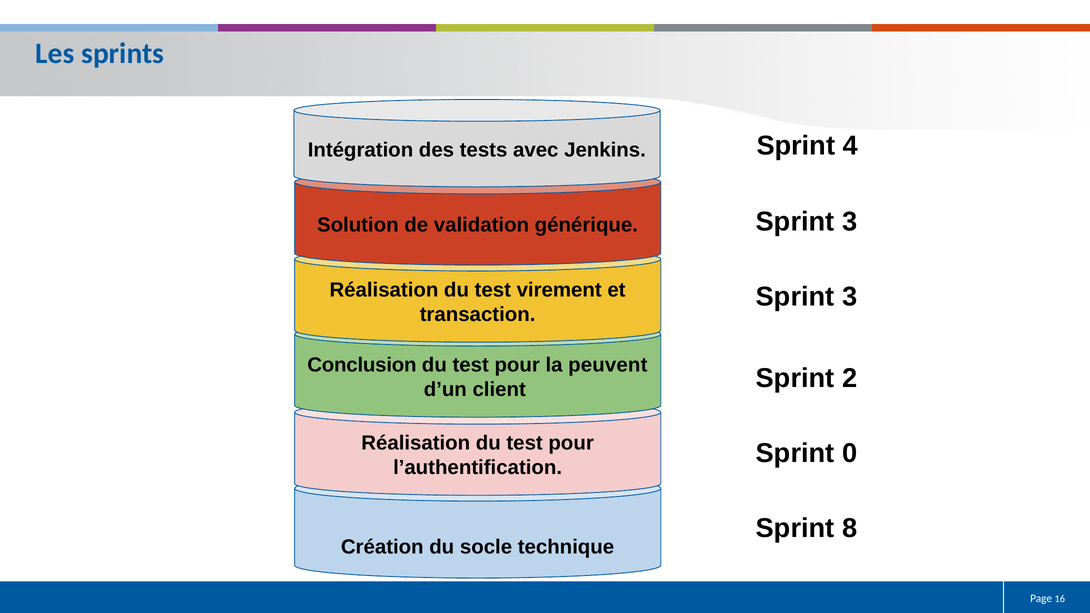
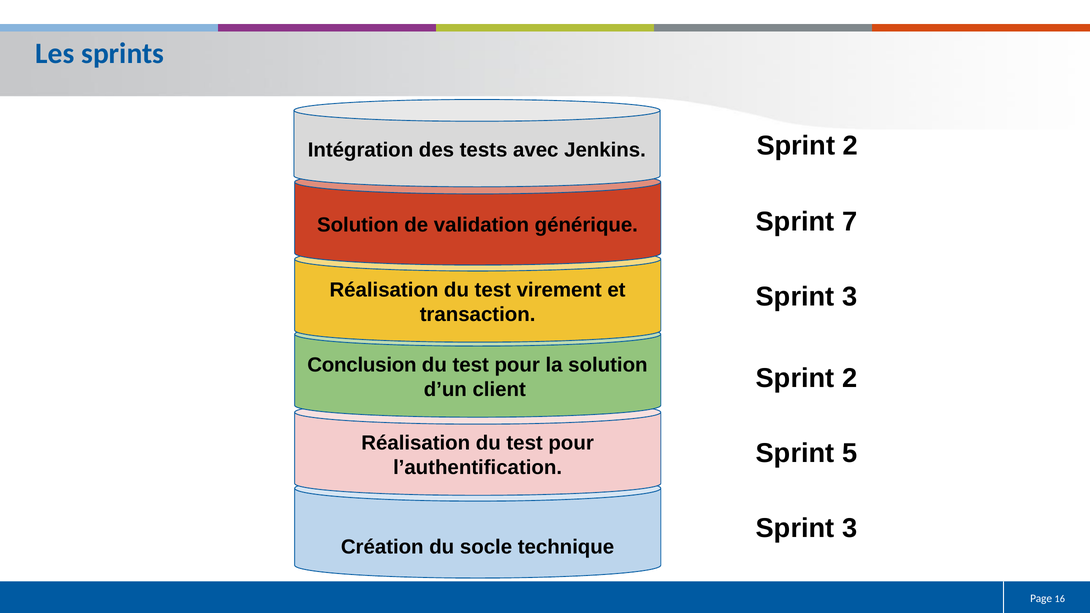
Jenkins Sprint 4: 4 -> 2 (850, 146)
générique Sprint 3: 3 -> 7 (850, 222)
la peuvent: peuvent -> solution (608, 365)
0: 0 -> 5 (850, 453)
8: 8 -> 3 (850, 528)
